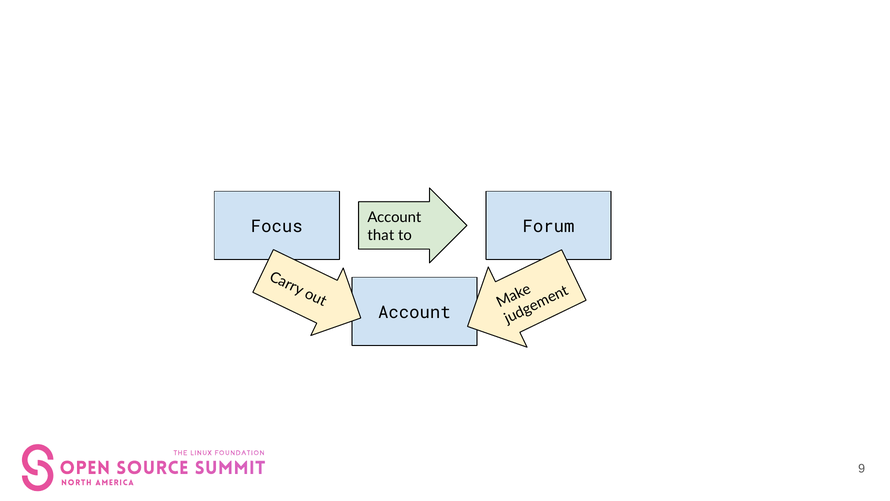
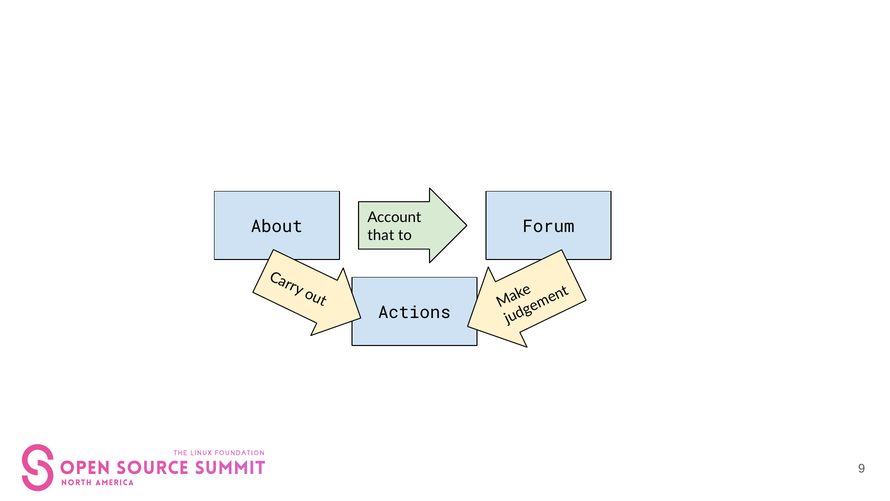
Focus: Focus -> About (277, 226)
Account: Account -> Actions (414, 312)
